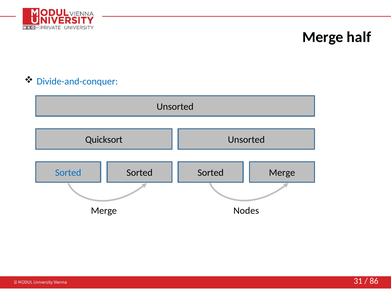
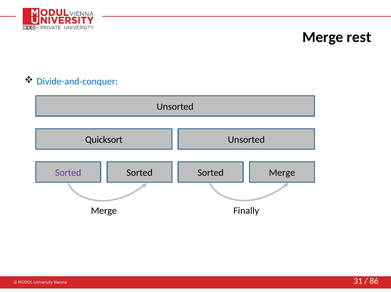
half: half -> rest (359, 37)
Sorted colour: blue -> purple (68, 173)
Nodes: Nodes -> Finally (246, 211)
